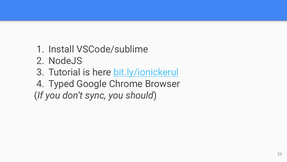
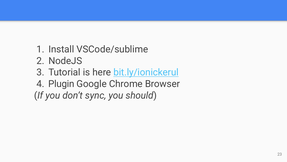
Typed: Typed -> Plugin (61, 84)
